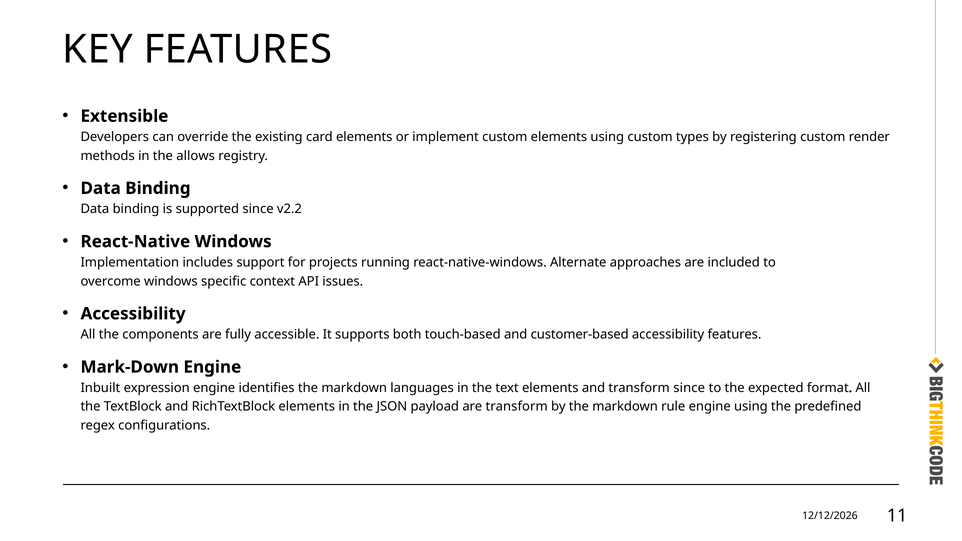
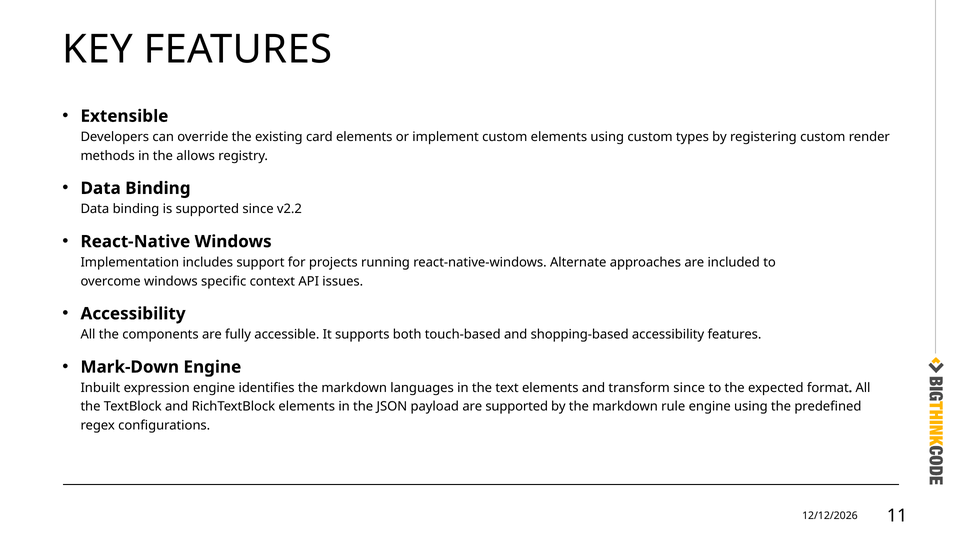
customer-based: customer-based -> shopping-based (580, 335)
are transform: transform -> supported (517, 407)
